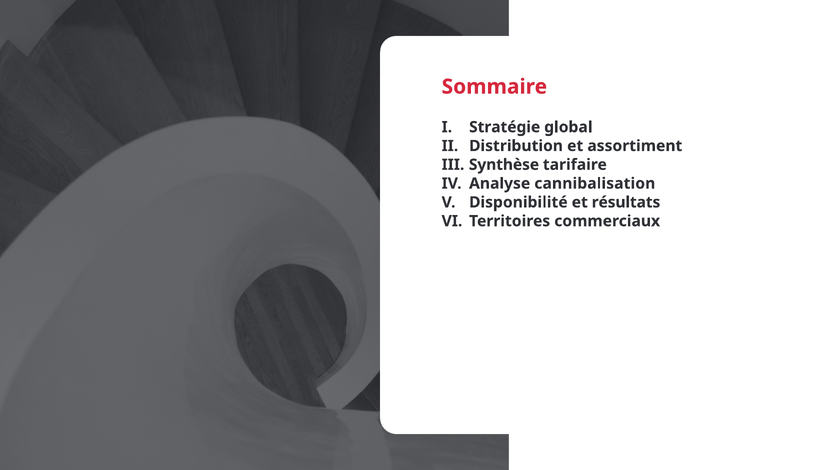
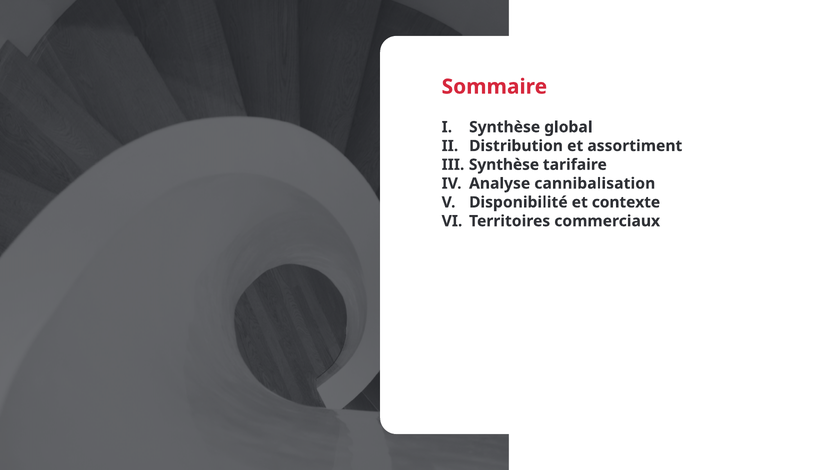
Stratégie: Stratégie -> Synthèse (505, 127)
résultats: résultats -> contexte (626, 202)
